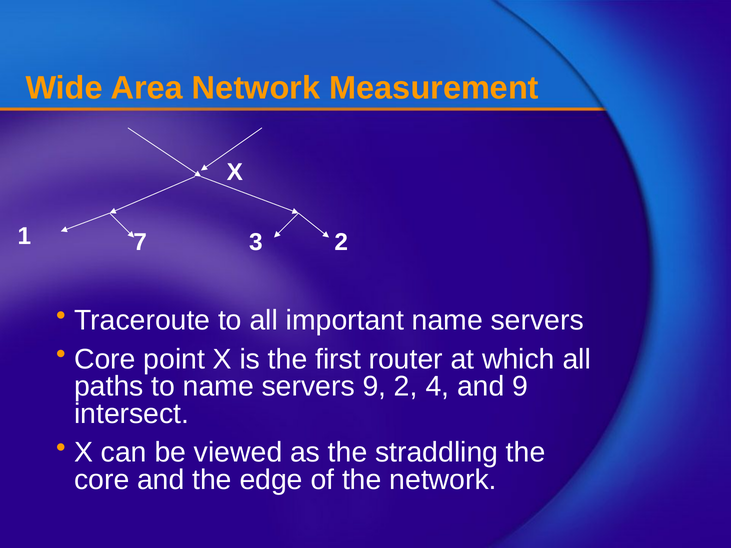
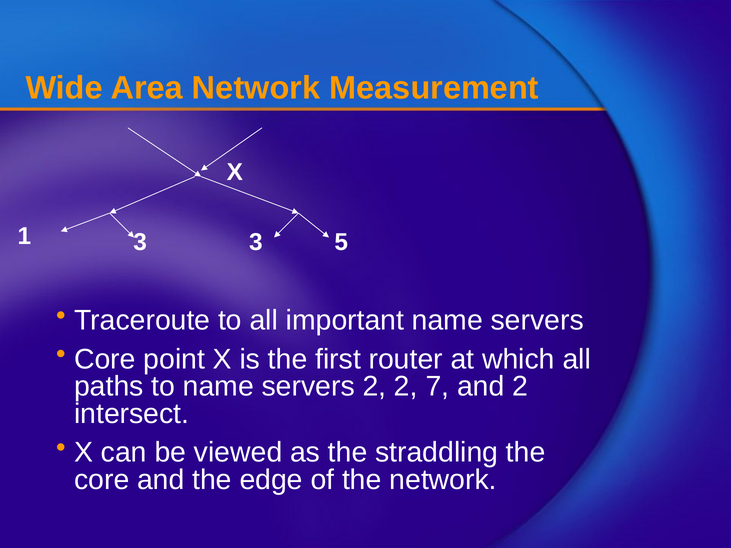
1 7: 7 -> 3 (140, 242)
3 2: 2 -> 5 (341, 242)
servers 9: 9 -> 2 (374, 387)
4: 4 -> 7 (437, 387)
and 9: 9 -> 2 (520, 387)
